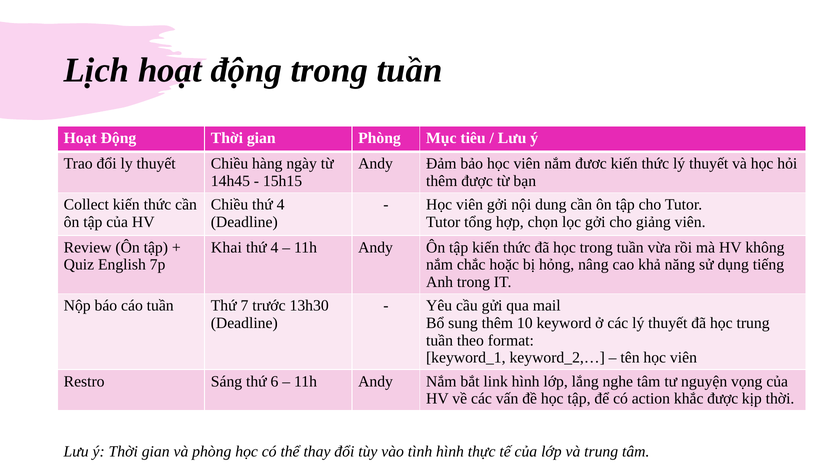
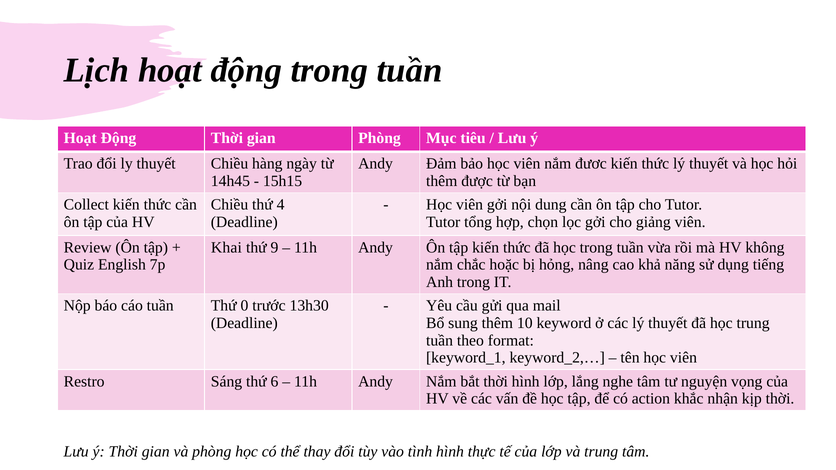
4: 4 -> 9 (274, 247)
7: 7 -> 0 (245, 306)
bắt link: link -> thời (496, 382)
khắc được: được -> nhận (723, 399)
